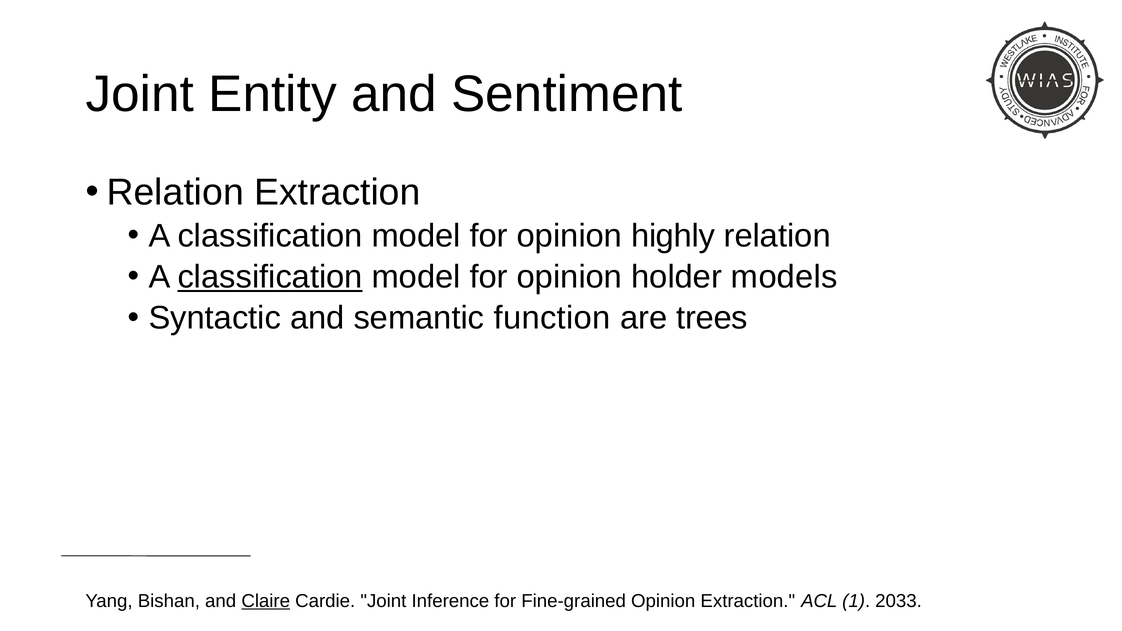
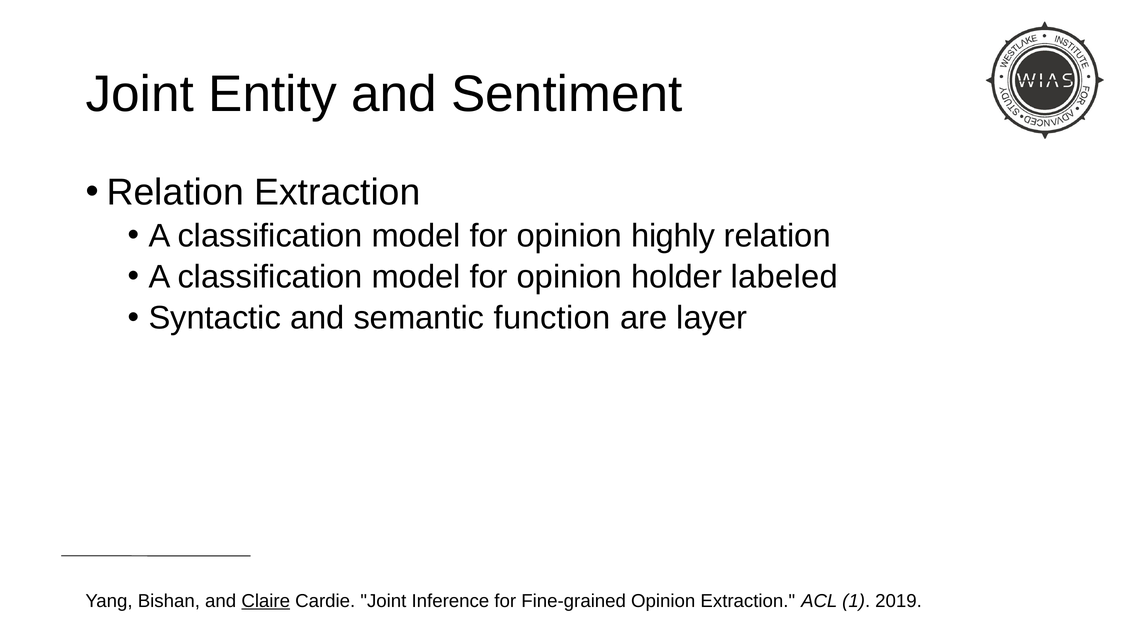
classification underline: present -> none (270, 277)
models: models -> labeled (784, 277)
trees: trees -> layer (712, 318)
2033: 2033 -> 2019 (899, 601)
